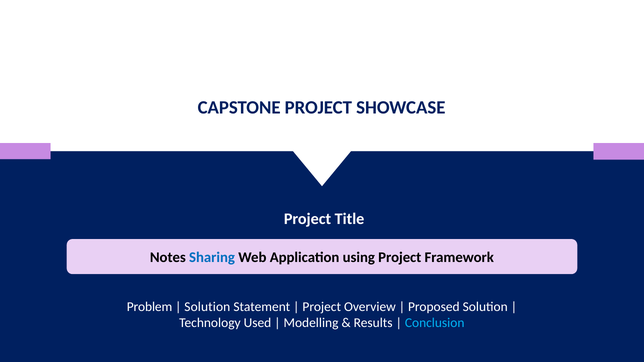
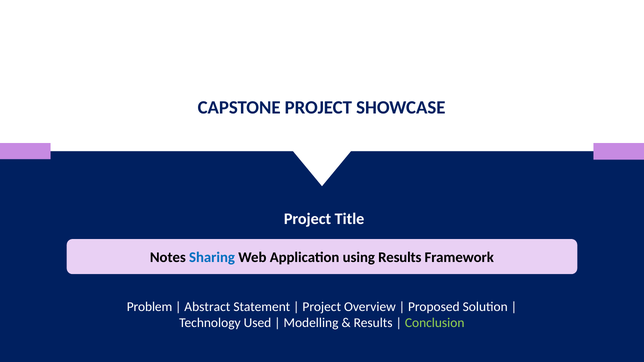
using Project: Project -> Results (400, 258)
Solution: Solution -> Abstract (207, 307)
Conclusion colour: light blue -> light green (435, 323)
